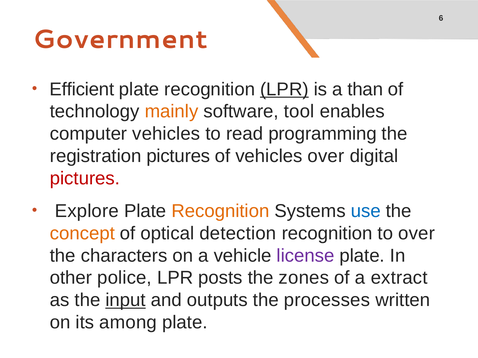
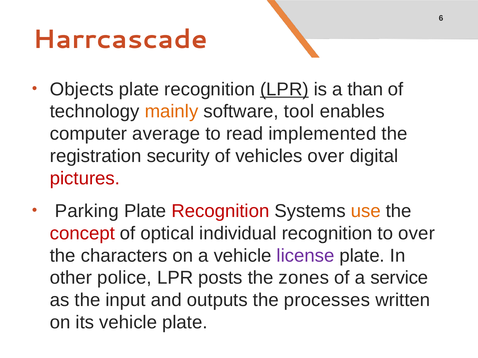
Government: Government -> Harrcascade (120, 39)
Efficient: Efficient -> Objects (82, 89)
computer vehicles: vehicles -> average (166, 134)
programming: programming -> implemented (322, 134)
registration pictures: pictures -> security (178, 156)
Explore: Explore -> Parking (87, 211)
Recognition colour: orange -> red (220, 211)
use colour: blue -> orange (366, 211)
concept colour: orange -> red (82, 234)
detection: detection -> individual (238, 234)
extract: extract -> service (399, 278)
input underline: present -> none (126, 301)
its among: among -> vehicle (128, 323)
